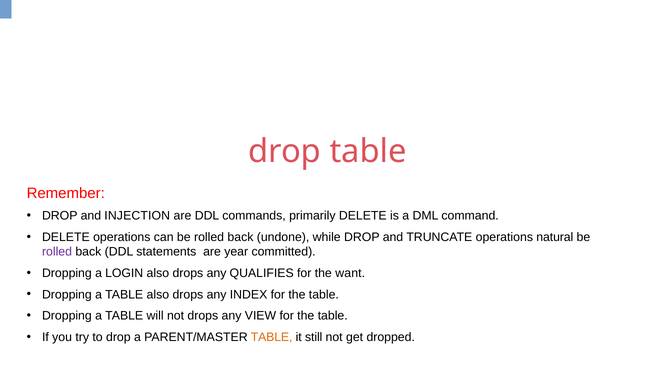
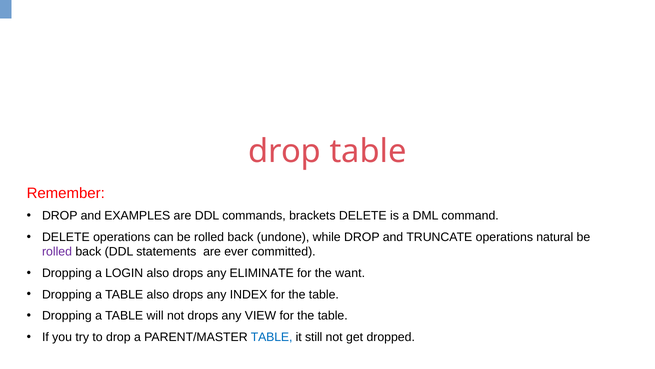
INJECTION: INJECTION -> EXAMPLES (137, 216)
primarily: primarily -> brackets (312, 216)
year: year -> ever (236, 252)
QUALIFIES: QUALIFIES -> ELIMINATE (262, 273)
TABLE colour: orange -> blue (272, 337)
